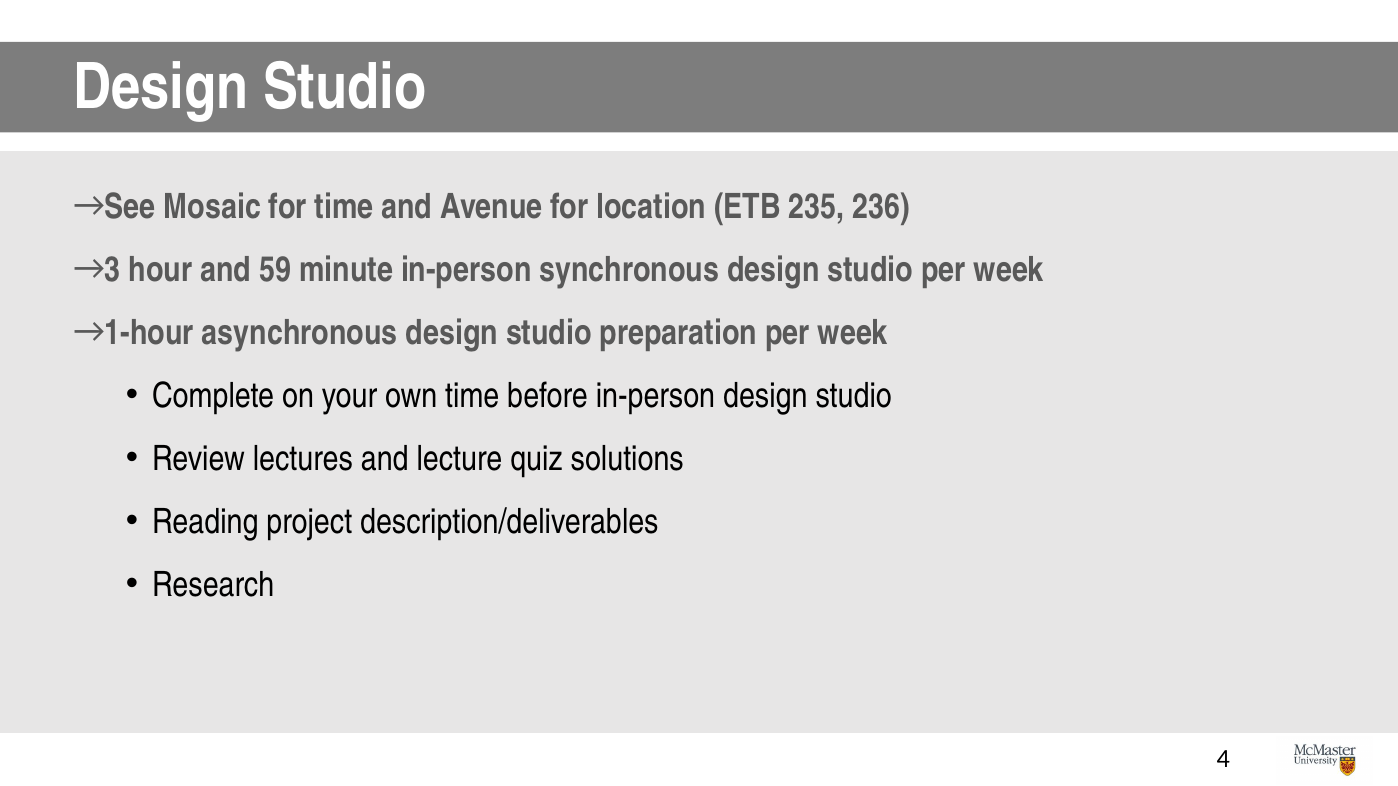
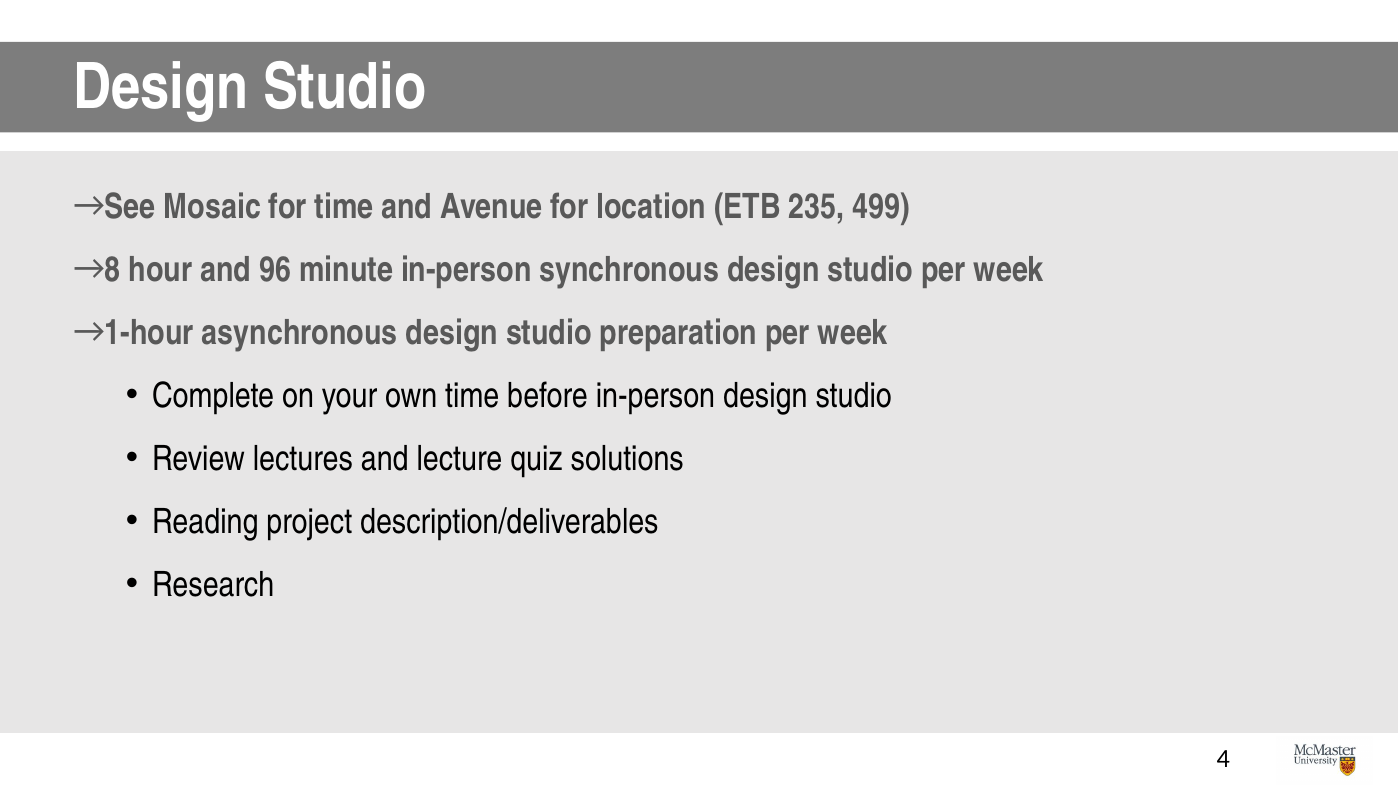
236: 236 -> 499 (881, 207)
3: 3 -> 8 (113, 270)
59: 59 -> 96 (275, 270)
